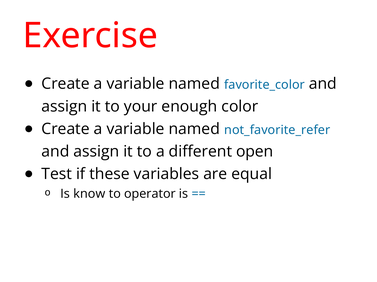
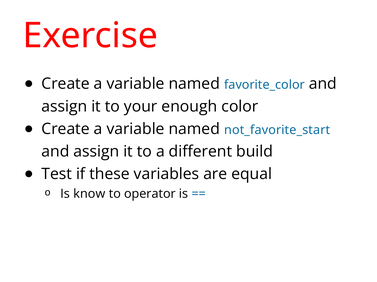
not_favorite_refer: not_favorite_refer -> not_favorite_start (277, 130)
open: open -> build (255, 152)
